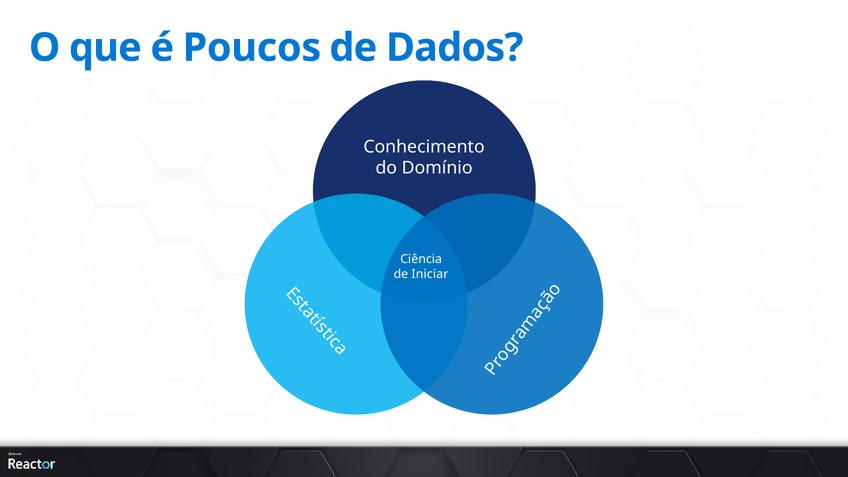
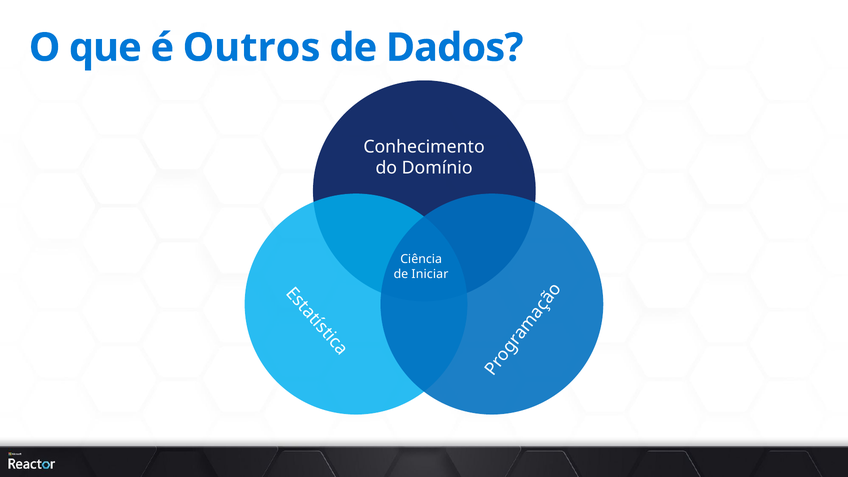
Poucos: Poucos -> Outros (252, 48)
